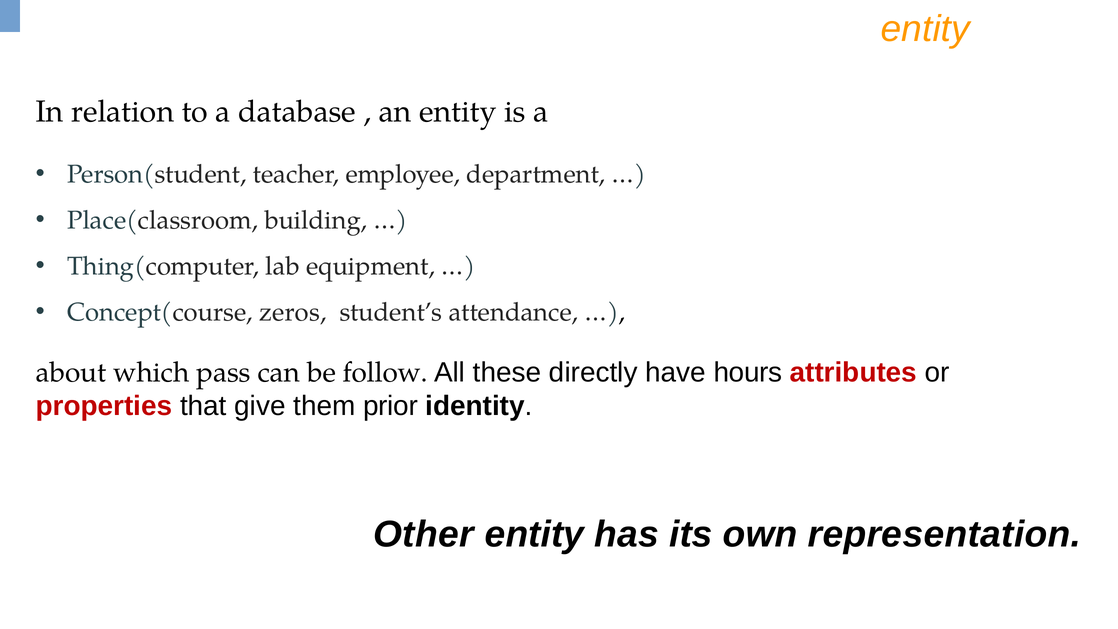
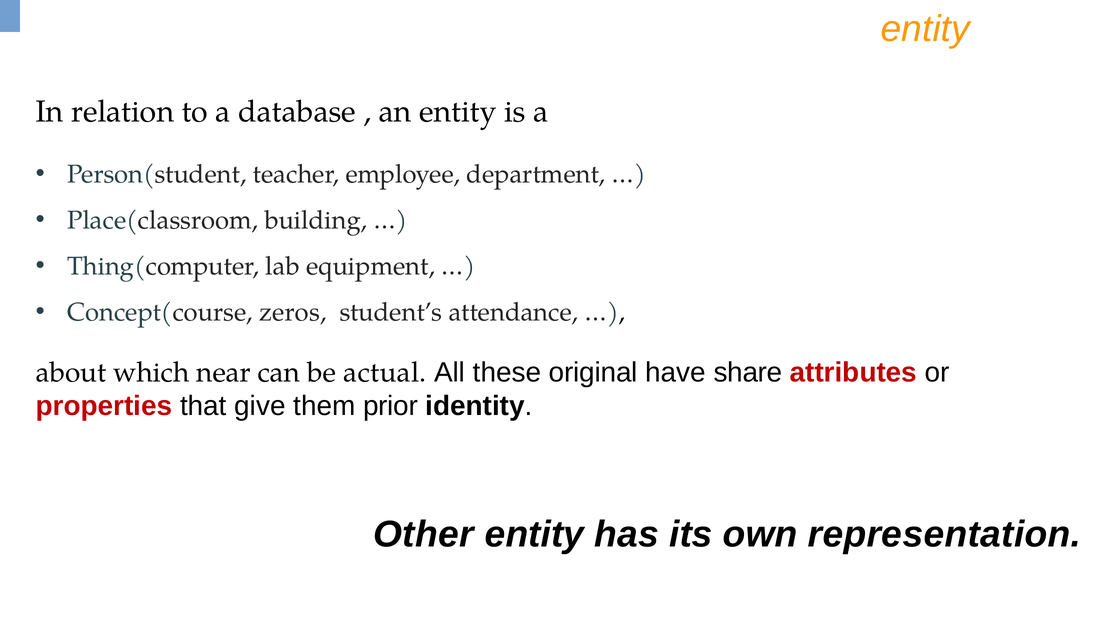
pass: pass -> near (224, 373)
follow: follow -> actual (385, 373)
directly: directly -> original (593, 373)
hours: hours -> share (748, 373)
